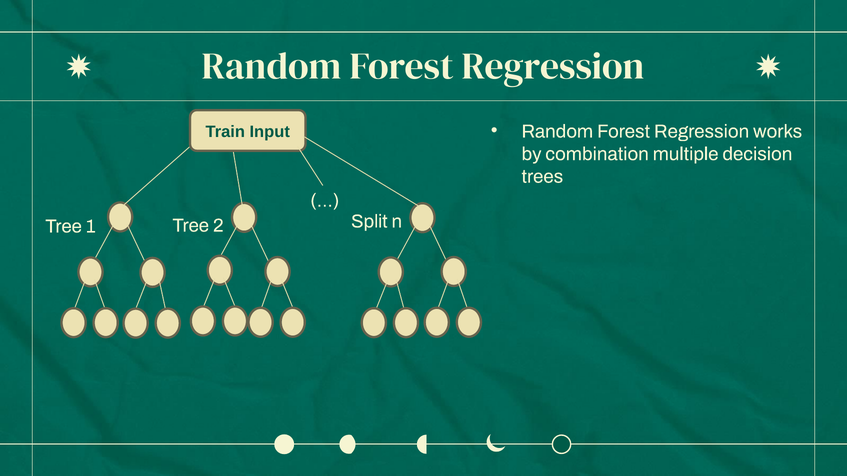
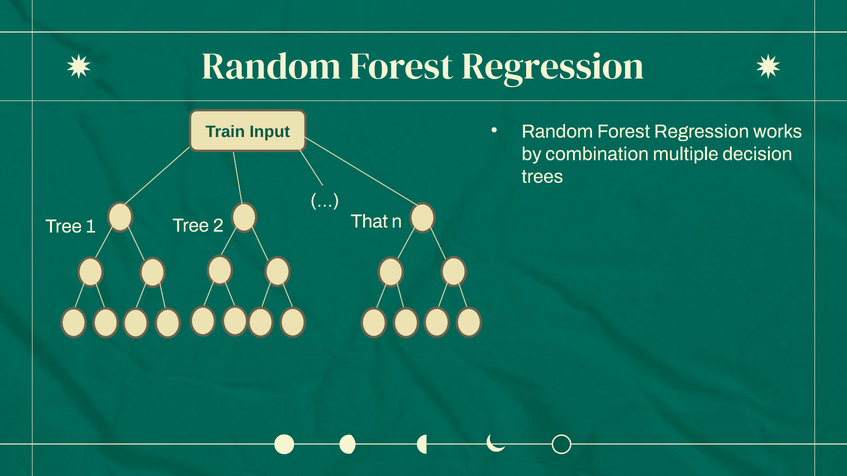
Split: Split -> That (369, 222)
